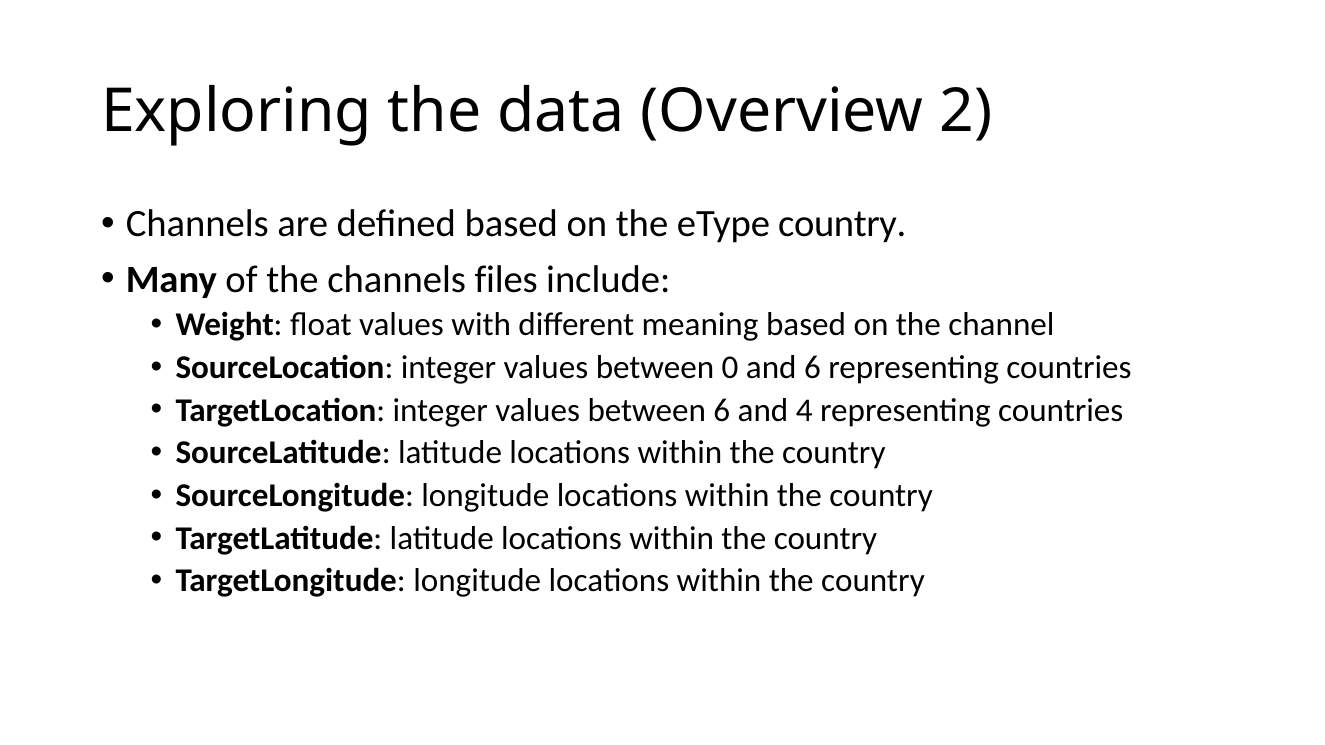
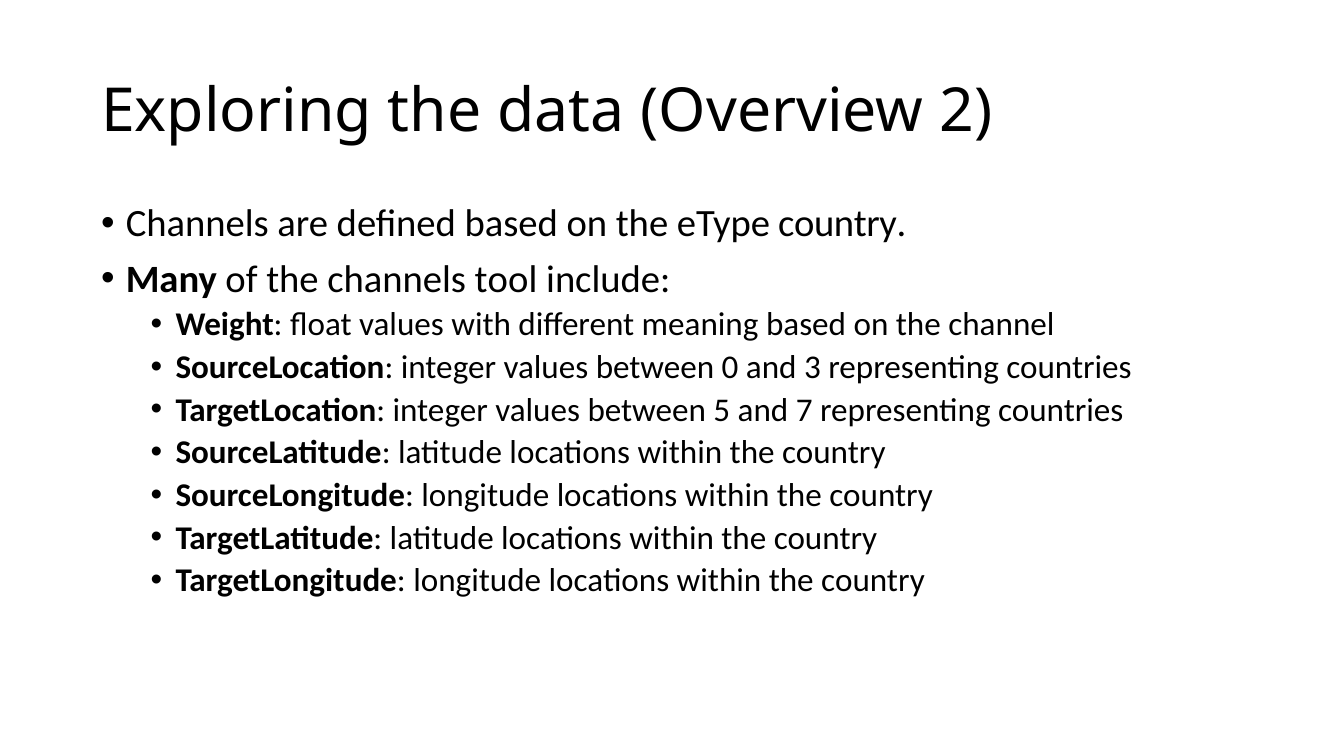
files: files -> tool (506, 279)
and 6: 6 -> 3 (813, 368)
between 6: 6 -> 5 (722, 410)
4: 4 -> 7 (804, 410)
